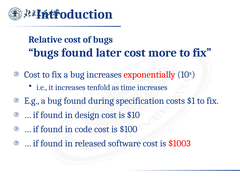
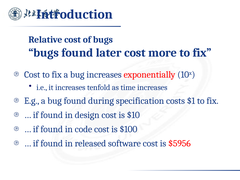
$1003: $1003 -> $5956 (179, 143)
